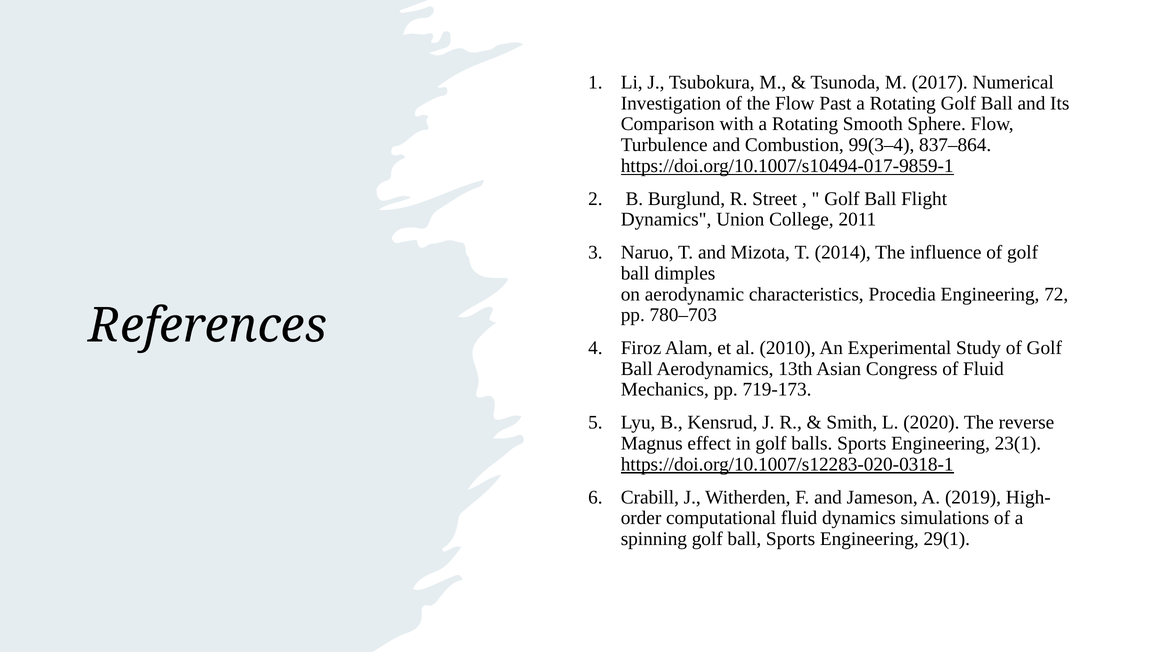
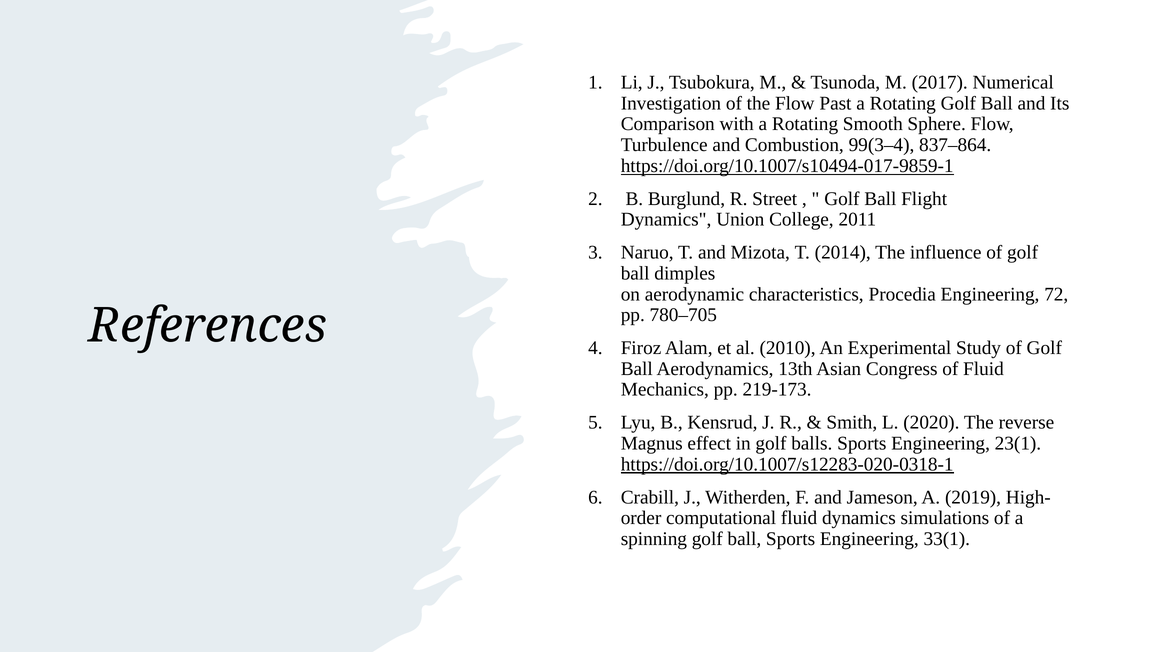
780–703: 780–703 -> 780–705 (683, 315)
719-173: 719-173 -> 219-173 (777, 390)
29(1: 29(1 -> 33(1 (947, 539)
